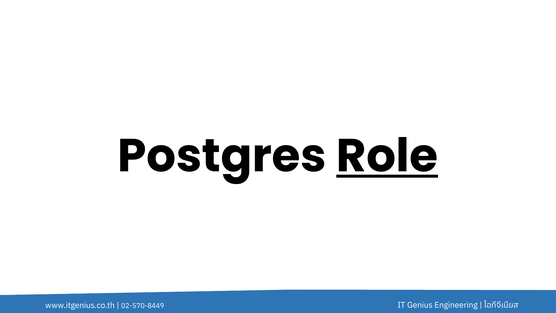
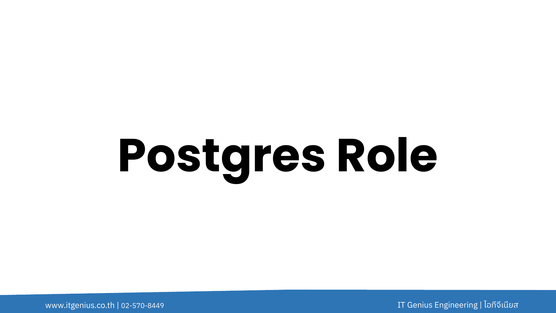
Role underline: present -> none (387, 156)
